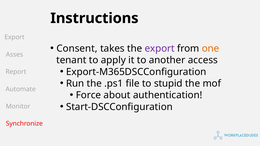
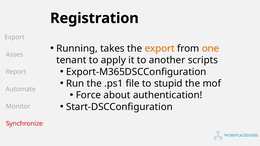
Instructions: Instructions -> Registration (94, 18)
Consent: Consent -> Running (77, 49)
export colour: purple -> orange (160, 49)
access: access -> scripts (203, 60)
